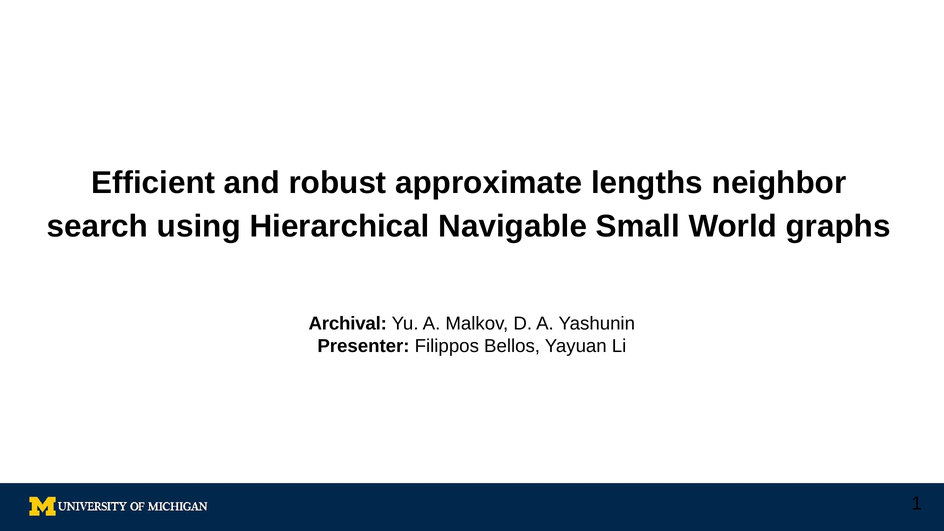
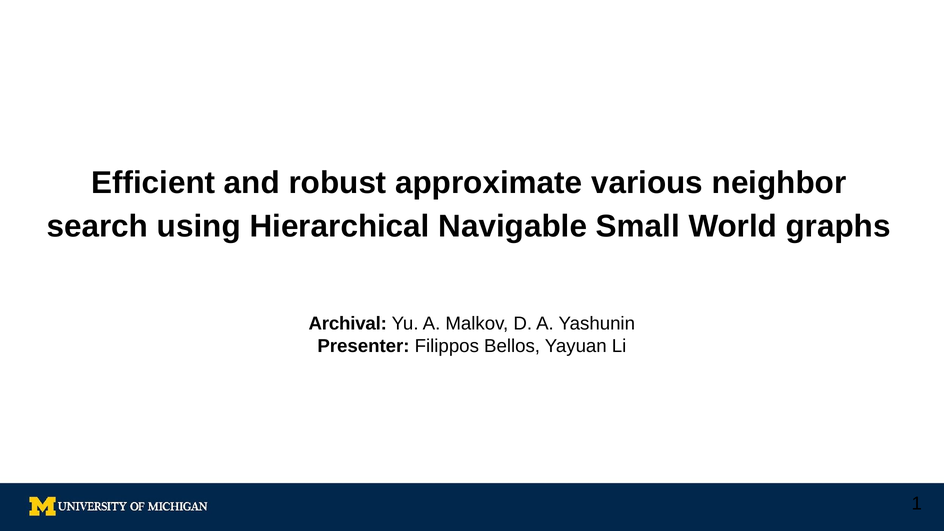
lengths: lengths -> various (647, 183)
